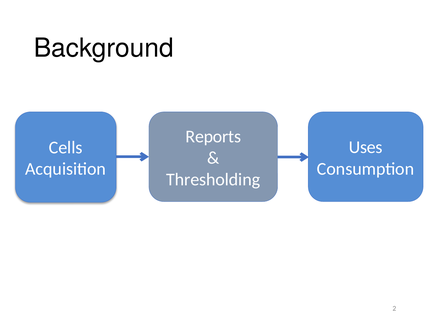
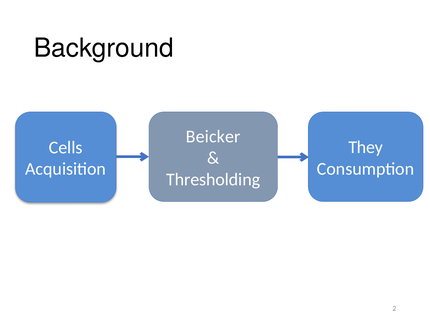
Reports: Reports -> Beicker (213, 136)
Uses: Uses -> They (366, 147)
